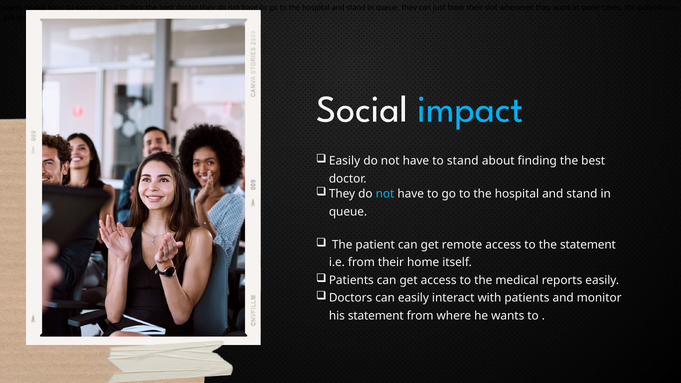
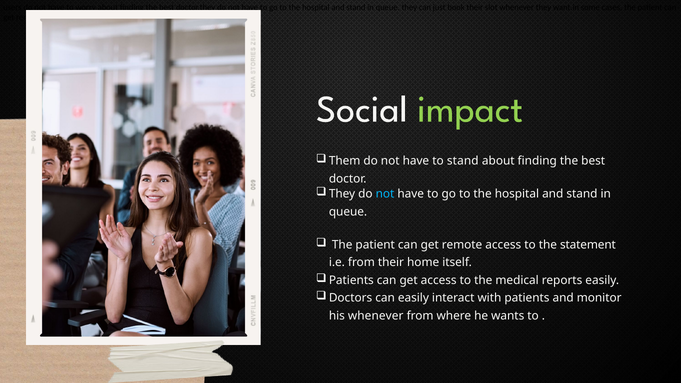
impact colour: light blue -> light green (470, 109)
Easily: Easily -> Them (345, 161)
his statement: statement -> whenever (376, 316)
